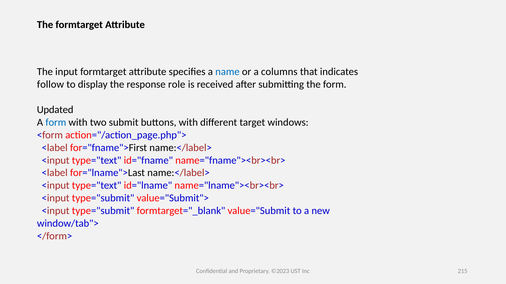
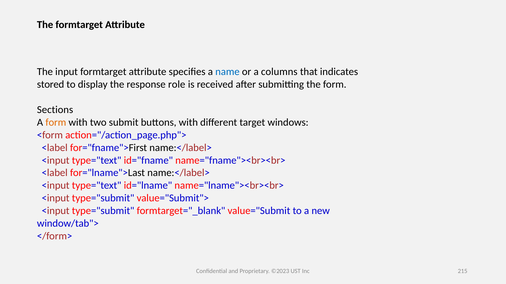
follow: follow -> stored (51, 85)
Updated: Updated -> Sections (55, 110)
form colour: blue -> orange (56, 123)
